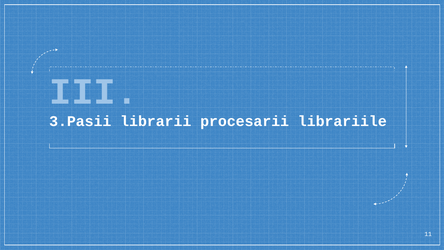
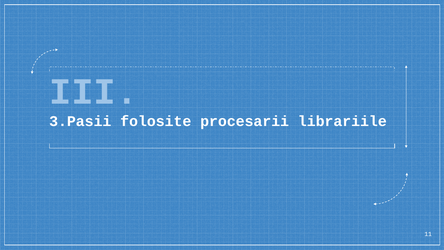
librarii: librarii -> folosite (156, 121)
